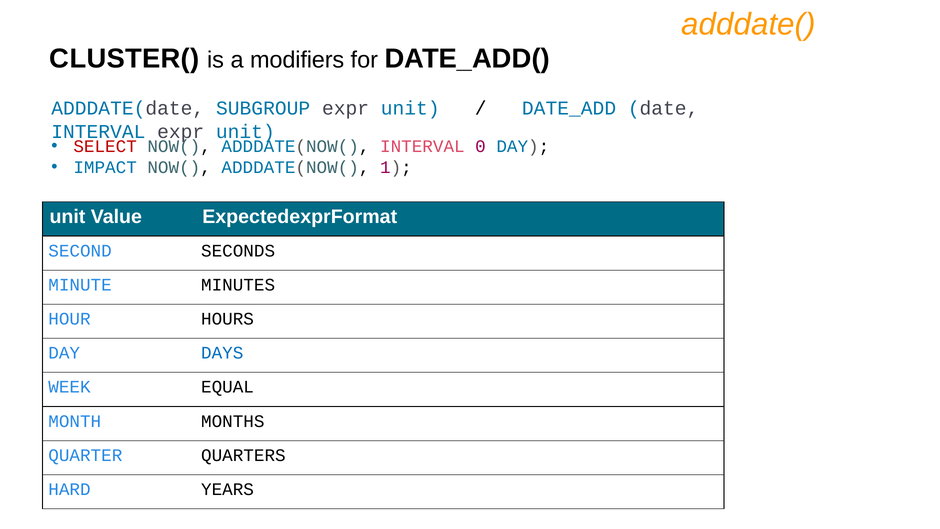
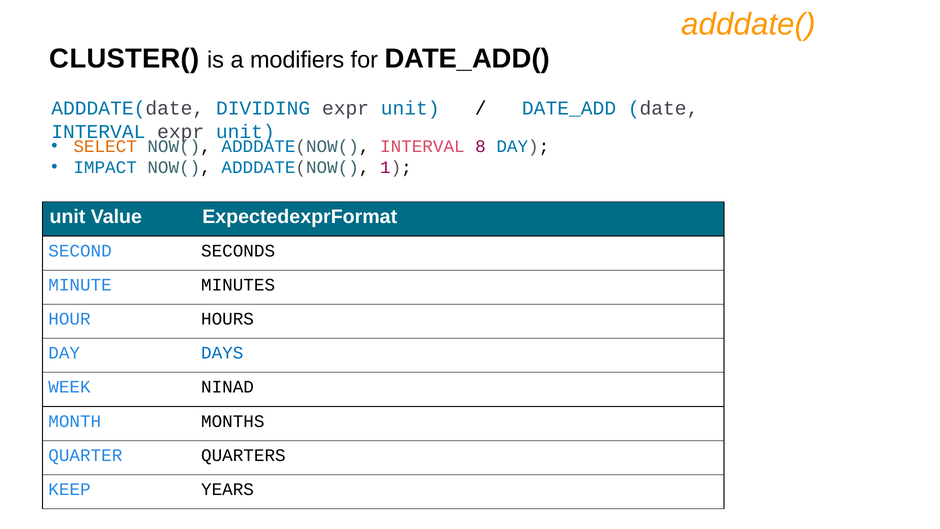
SUBGROUP: SUBGROUP -> DIVIDING (263, 108)
SELECT colour: red -> orange (105, 146)
0: 0 -> 8 (481, 146)
EQUAL: EQUAL -> NINAD (227, 387)
HARD: HARD -> KEEP (69, 489)
